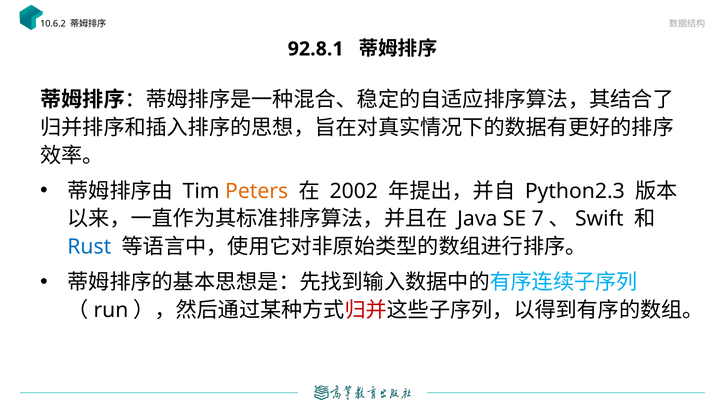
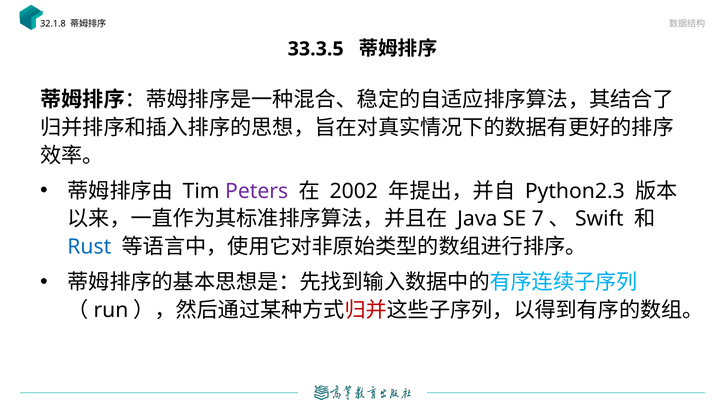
10.6.2: 10.6.2 -> 32.1.8 (53, 24)
92.8.1: 92.8.1 -> 33.3.5 (316, 49)
Peters colour: orange -> purple (257, 191)
